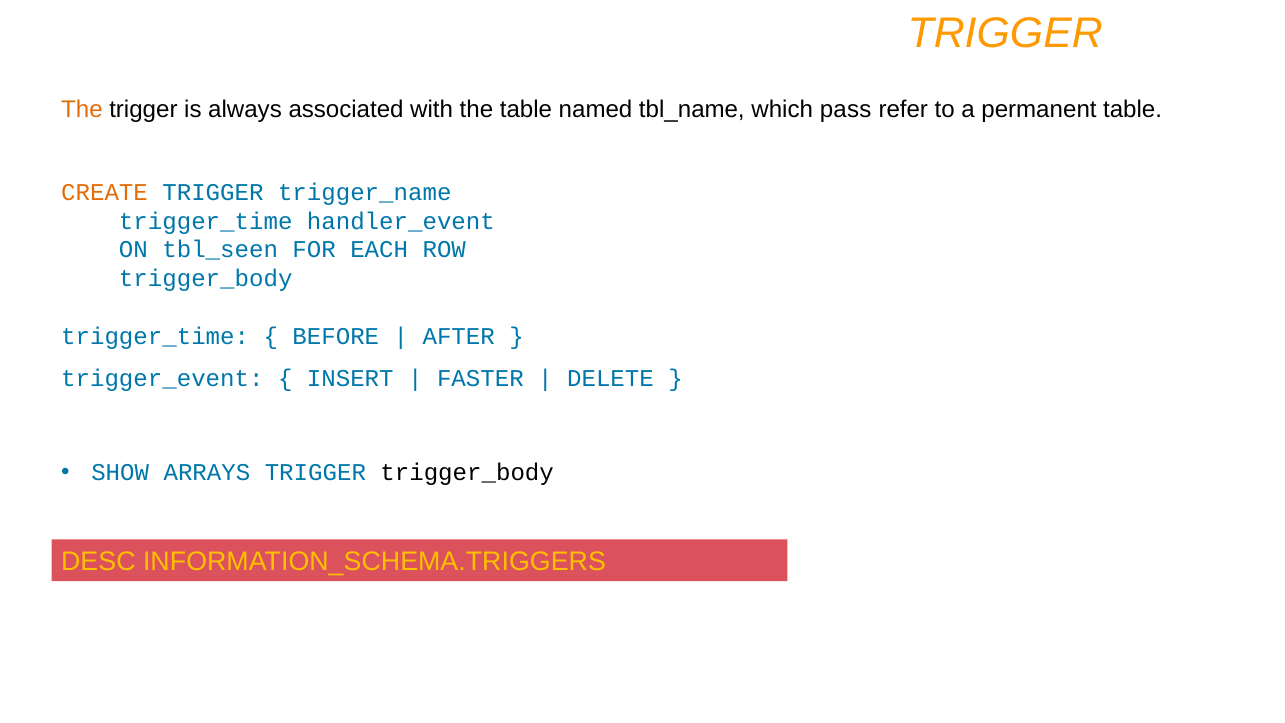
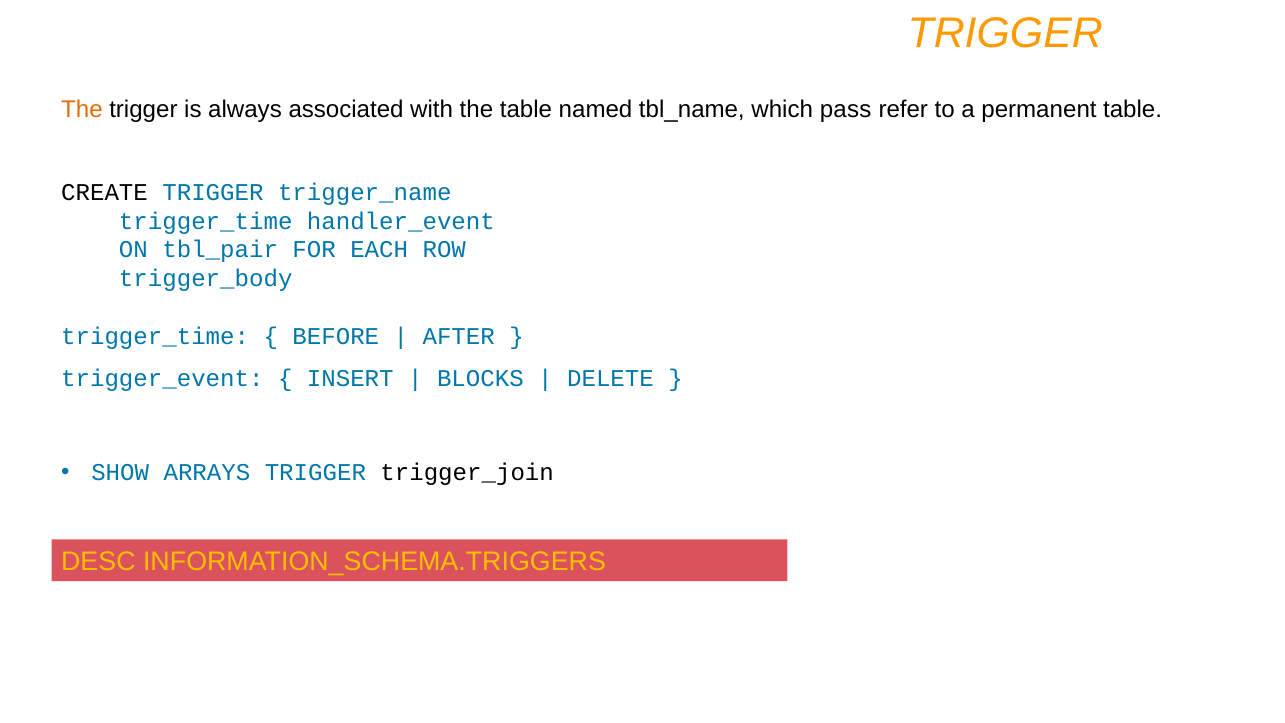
CREATE colour: orange -> black (105, 192)
tbl_seen: tbl_seen -> tbl_pair (220, 250)
FASTER: FASTER -> BLOCKS (480, 378)
TRIGGER trigger_body: trigger_body -> trigger_join (467, 472)
